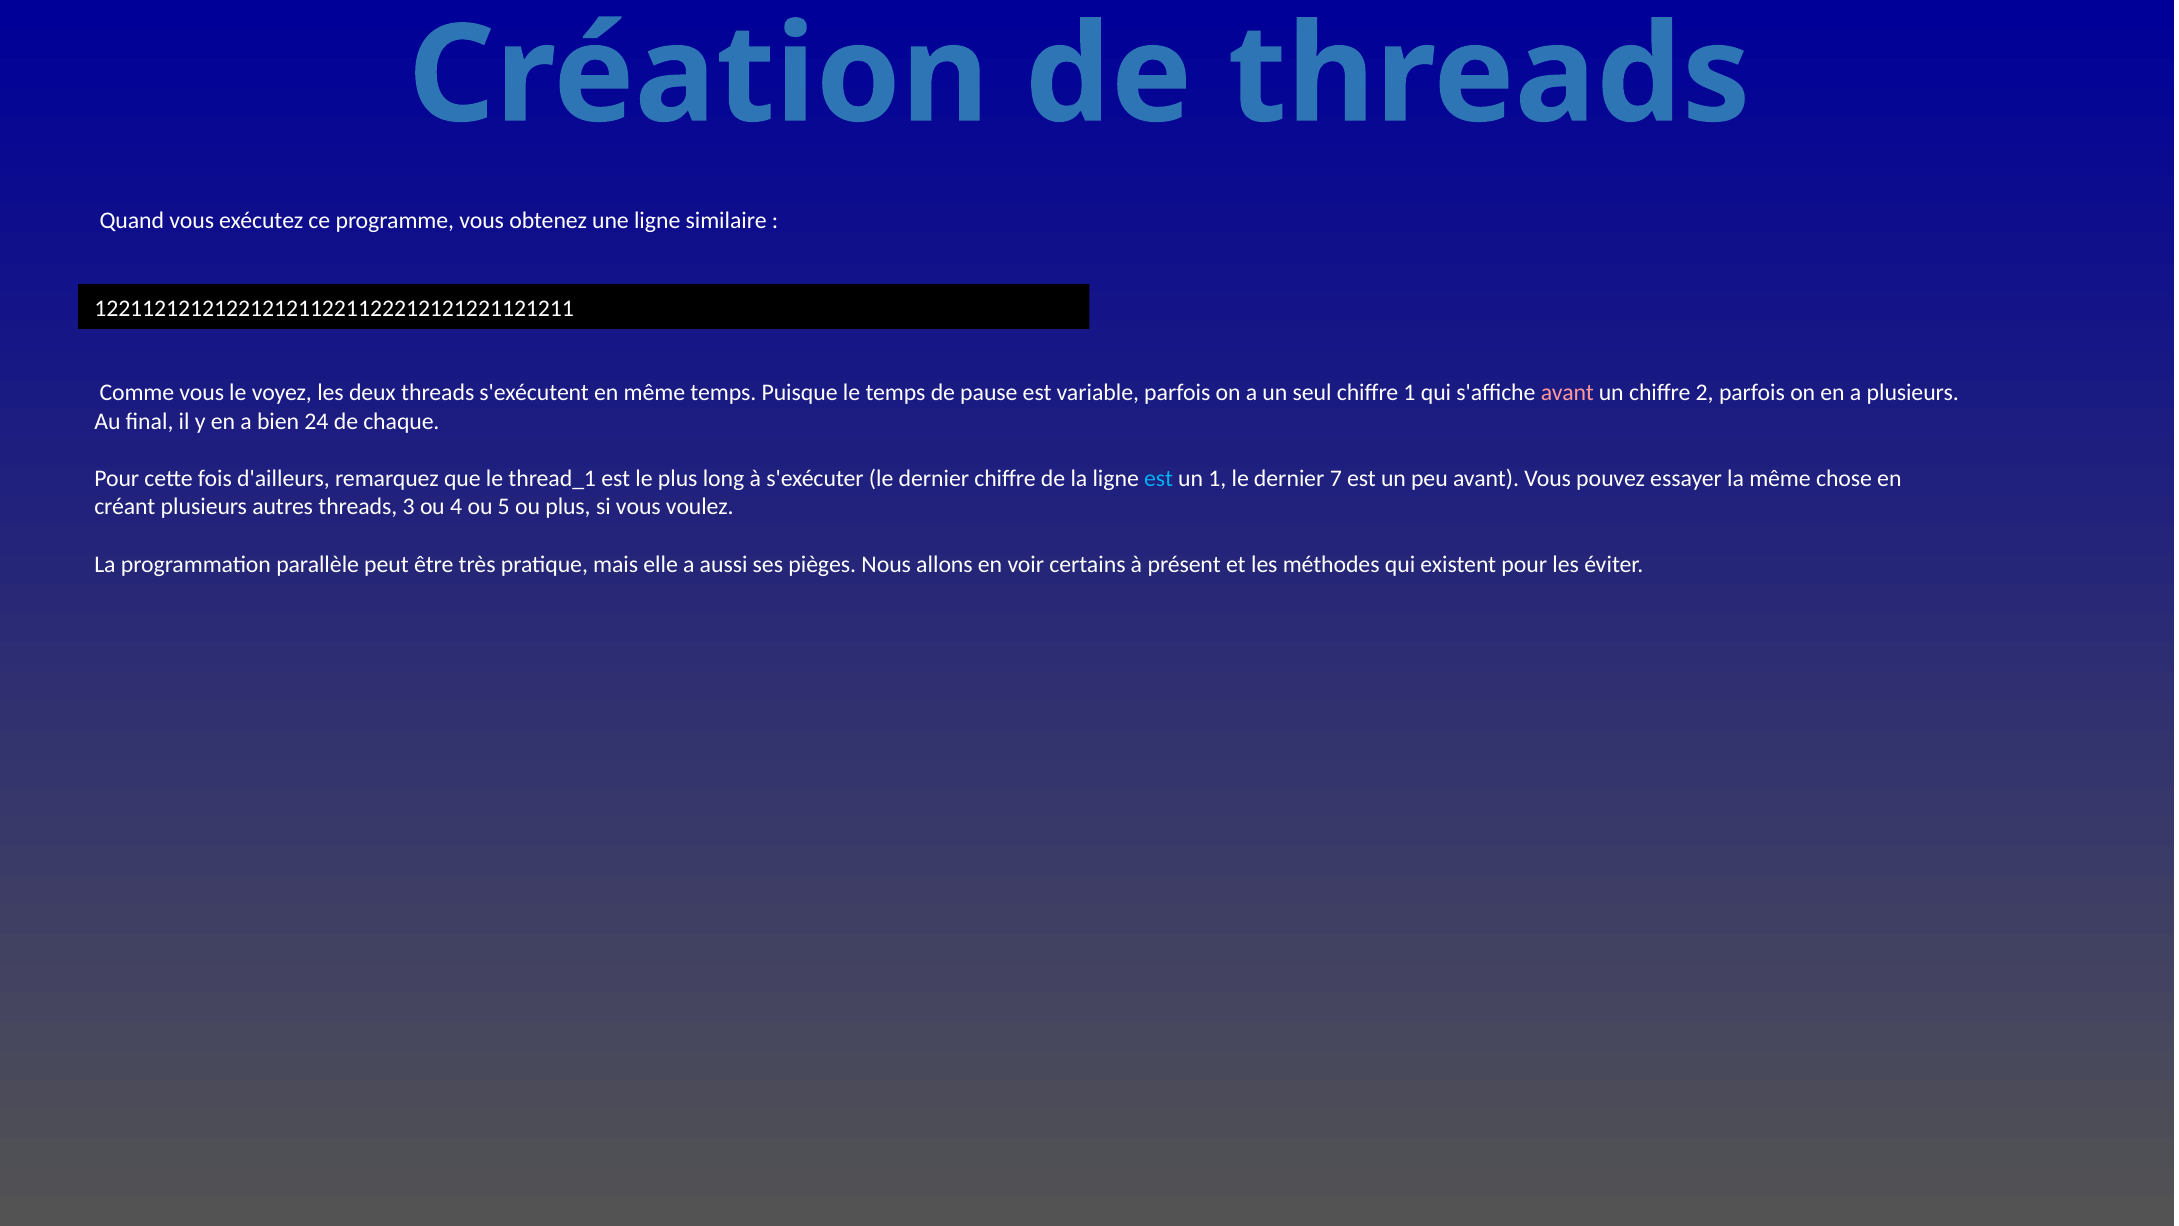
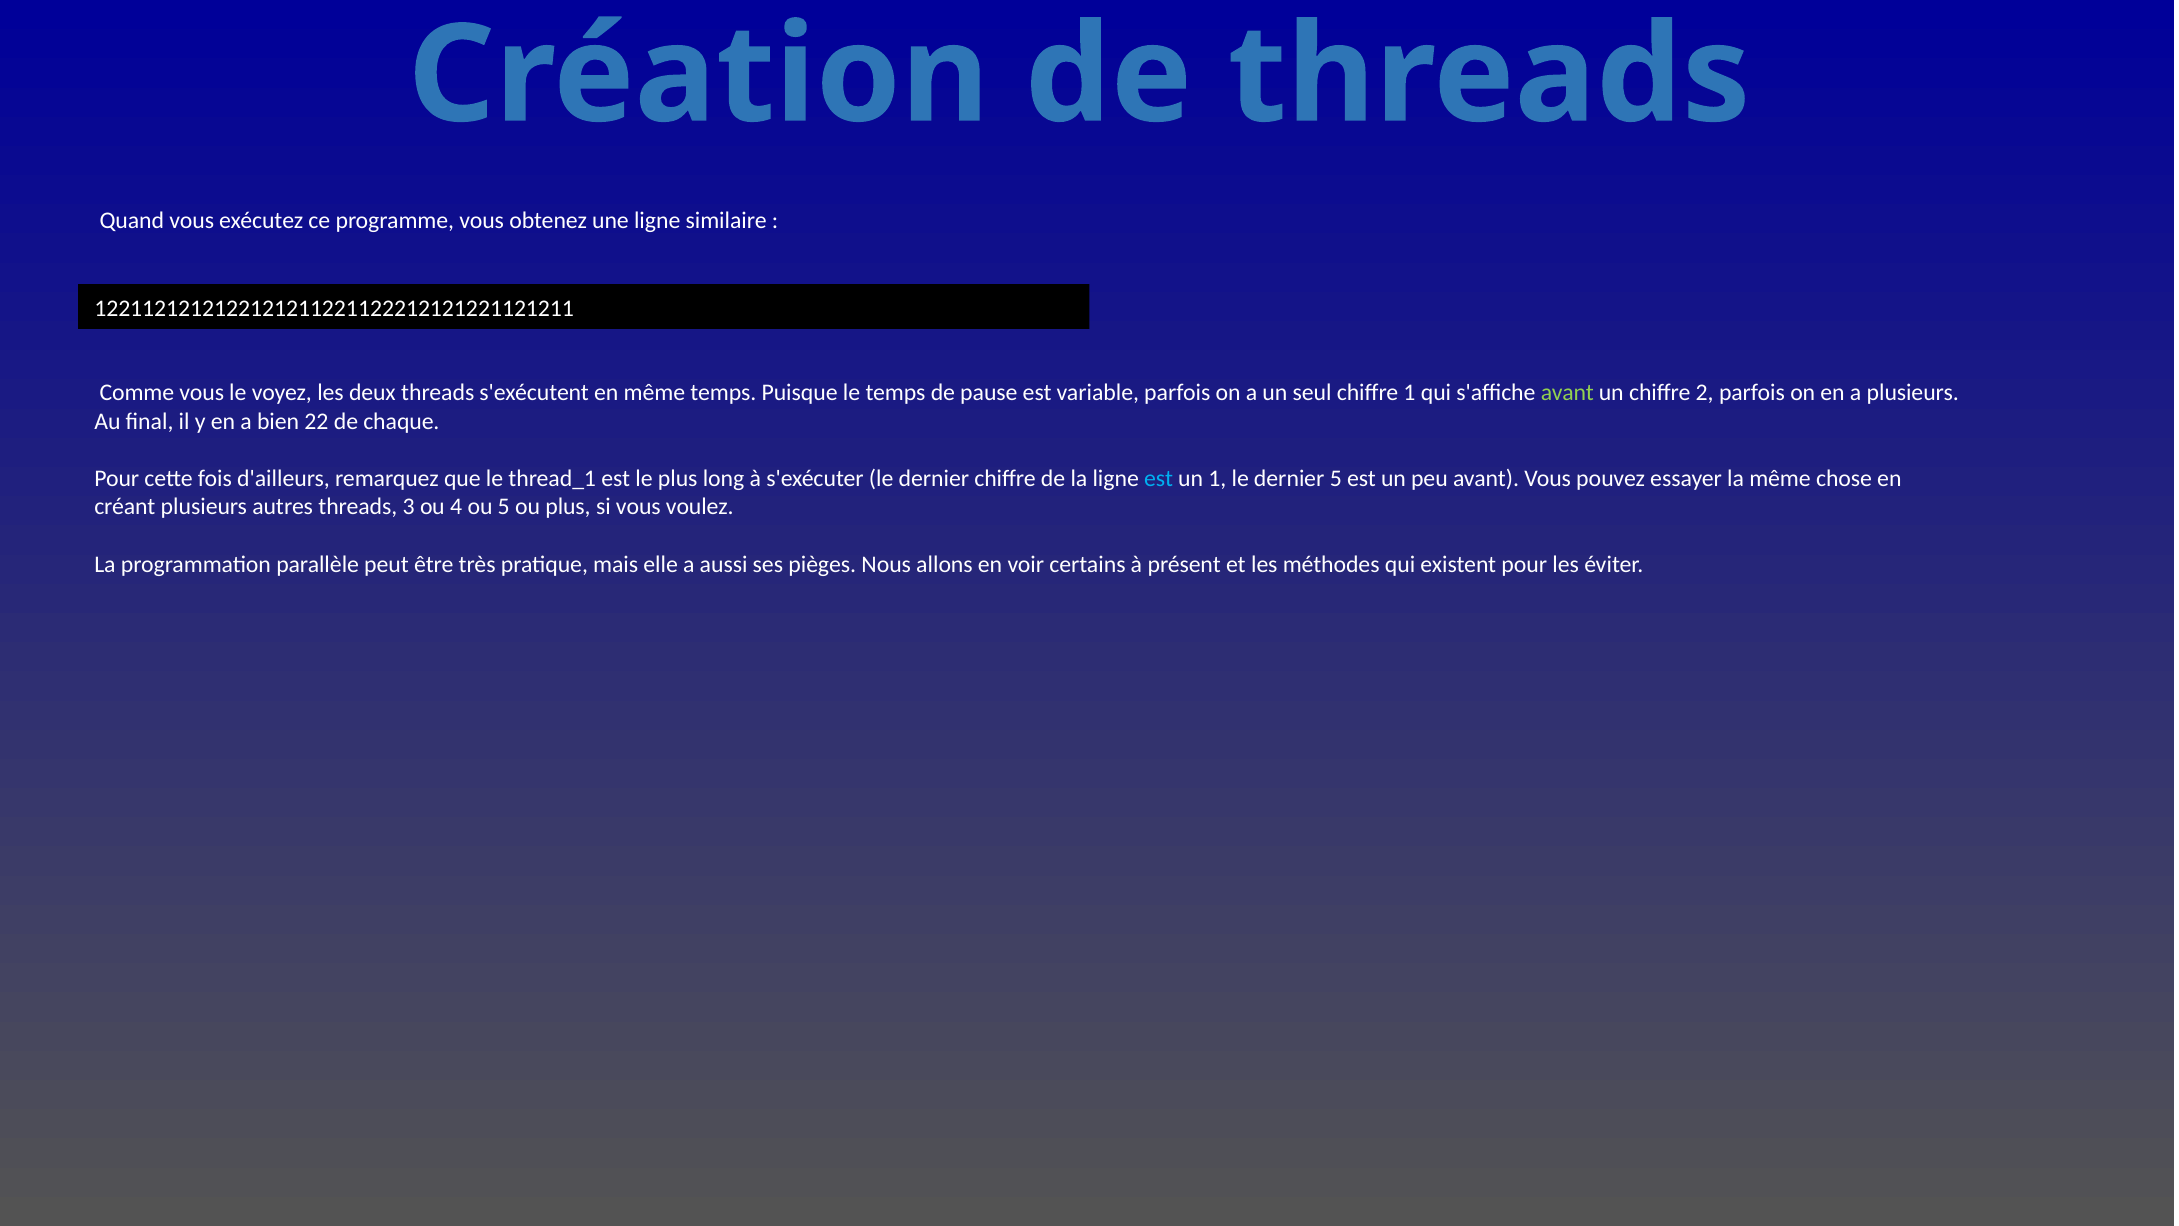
avant colour: pink -> light green (1567, 393)
24: 24 -> 22 (316, 421)
dernier 7: 7 -> 5 (1336, 478)
